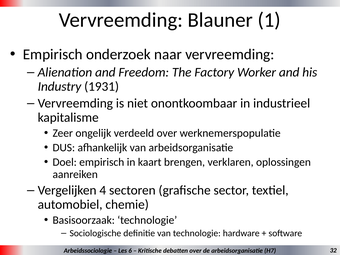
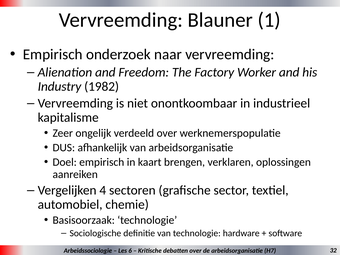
1931: 1931 -> 1982 (102, 86)
